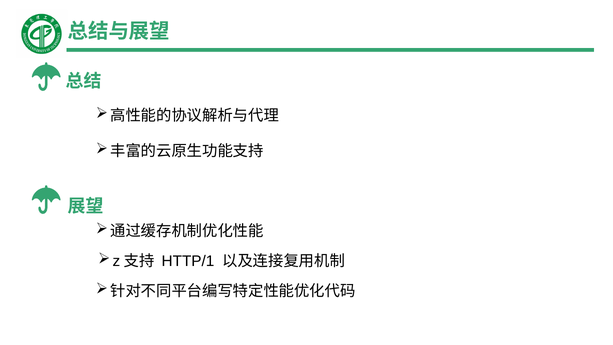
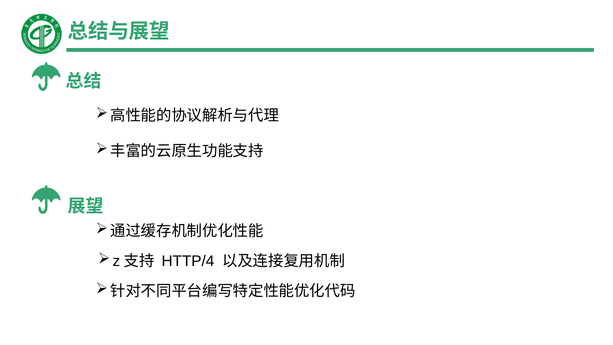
HTTP/1: HTTP/1 -> HTTP/4 (188, 261)
